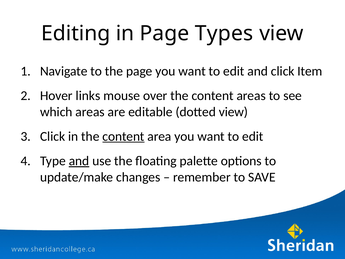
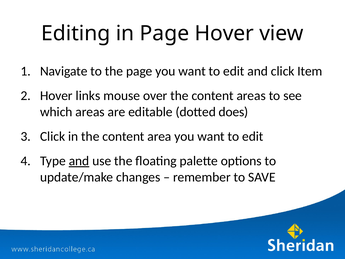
Page Types: Types -> Hover (224, 33)
dotted view: view -> does (233, 112)
content underline: present -> none (123, 136)
